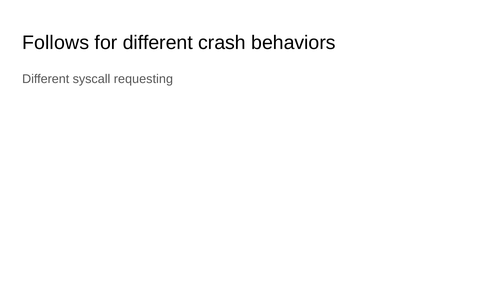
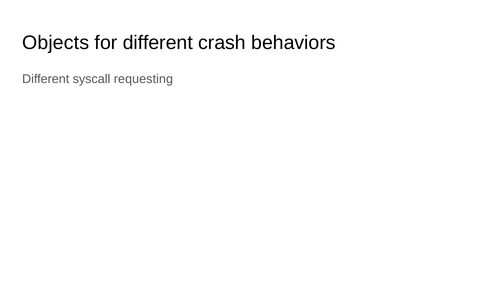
Follows: Follows -> Objects (56, 43)
